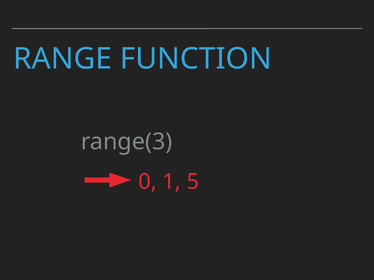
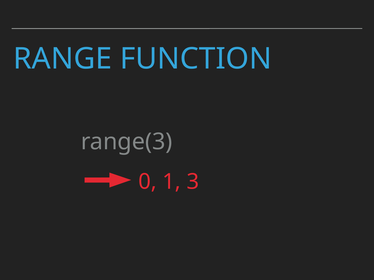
5: 5 -> 3 (193, 182)
